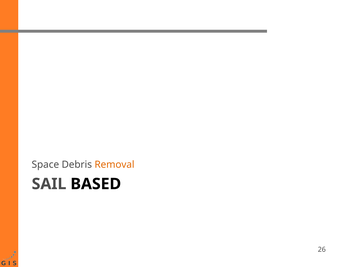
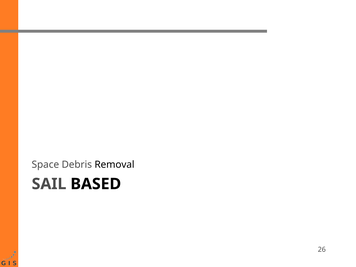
Removal colour: orange -> black (115, 165)
